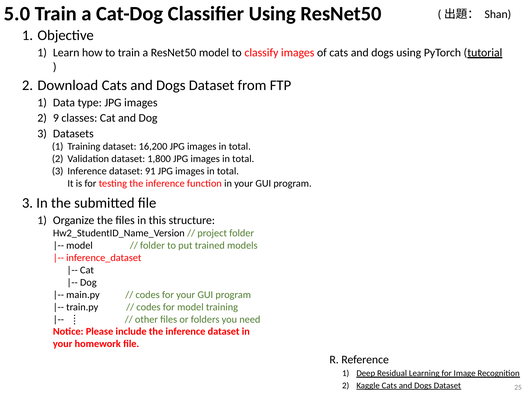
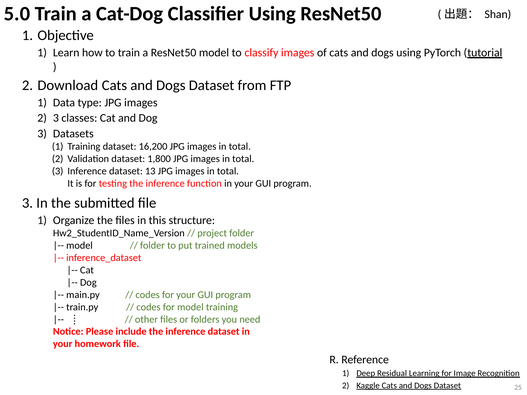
2 9: 9 -> 3 (56, 118)
91: 91 -> 13 (150, 171)
